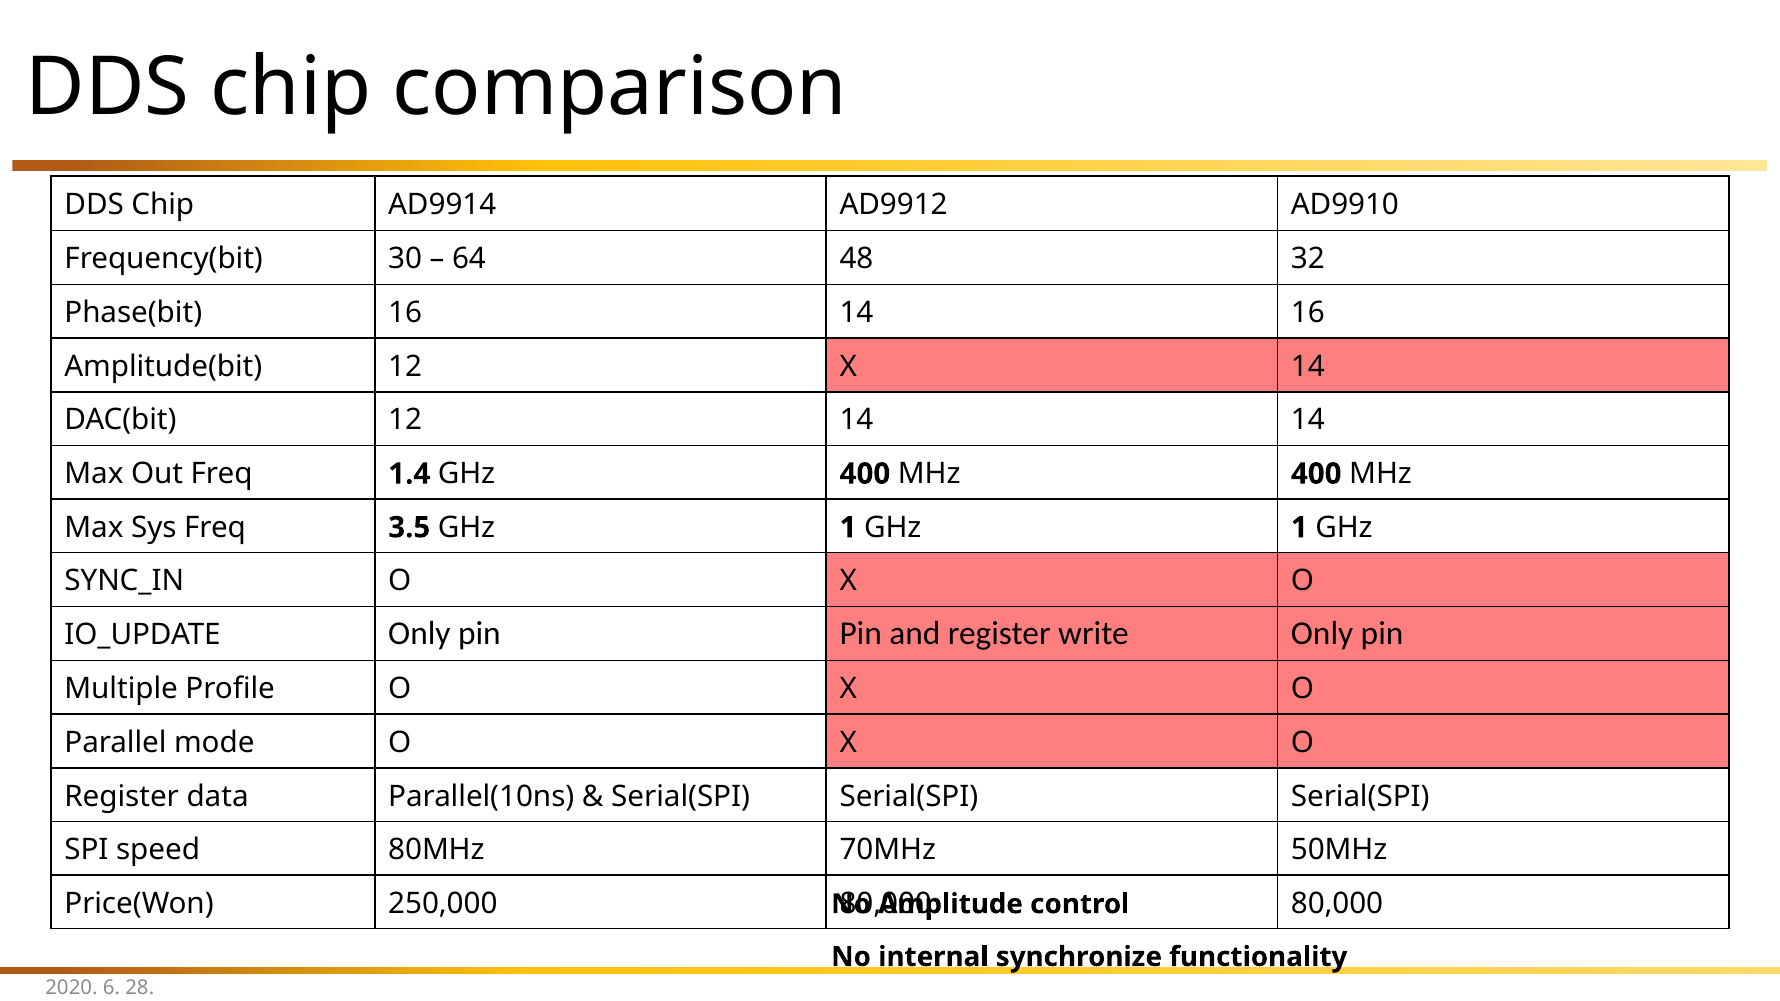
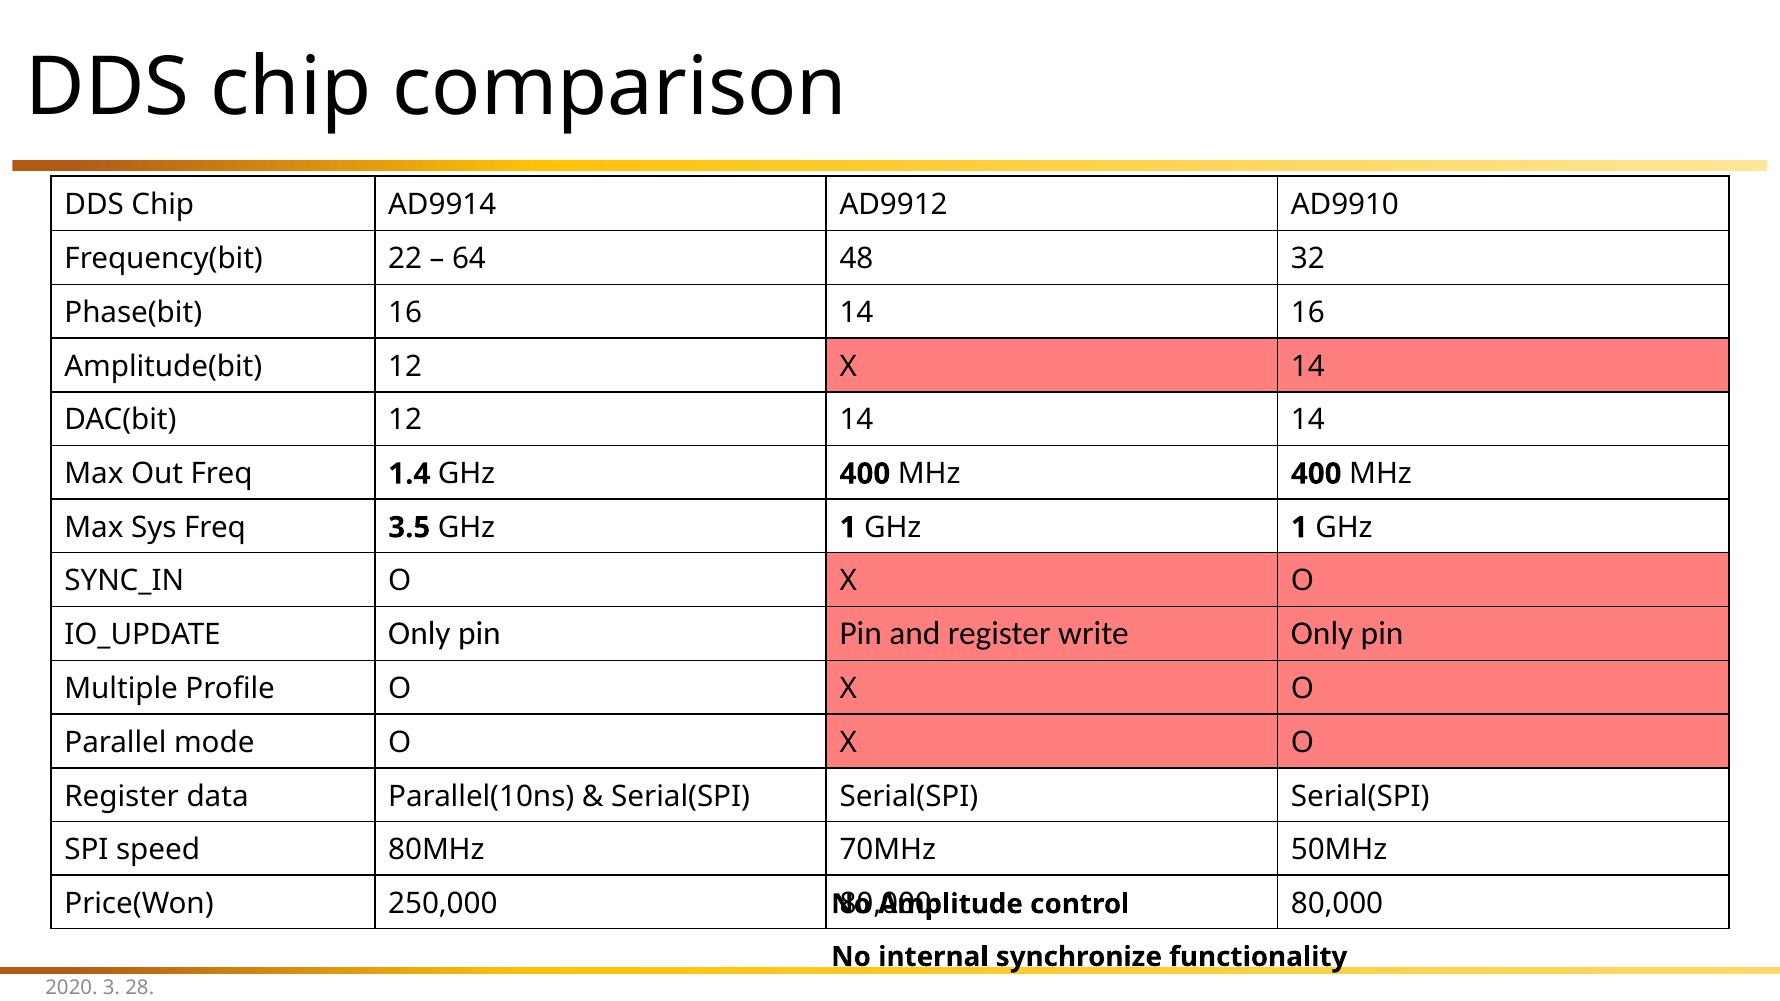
30: 30 -> 22 (405, 259)
6: 6 -> 3 (111, 988)
